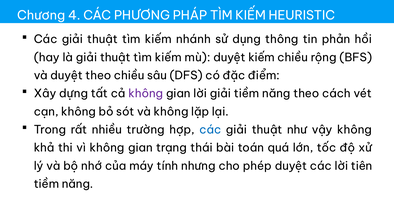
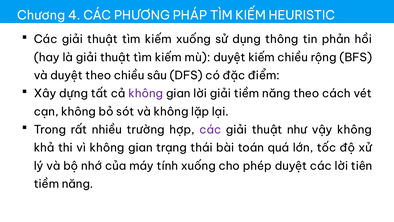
kiếm nhánh: nhánh -> xuống (193, 39)
các colour: blue -> purple (210, 130)
tính nhưng: nhưng -> xuống (198, 166)
